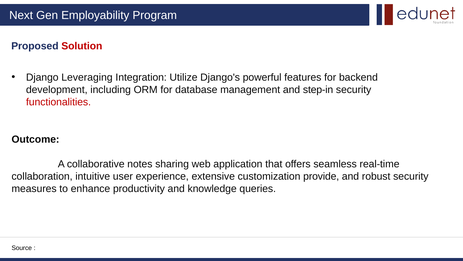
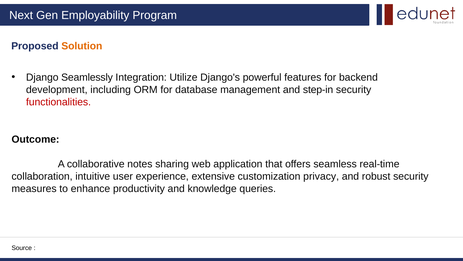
Solution colour: red -> orange (82, 46)
Leveraging: Leveraging -> Seamlessly (87, 77)
provide: provide -> privacy (321, 176)
